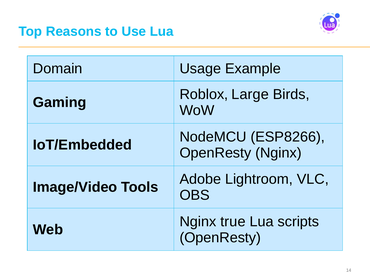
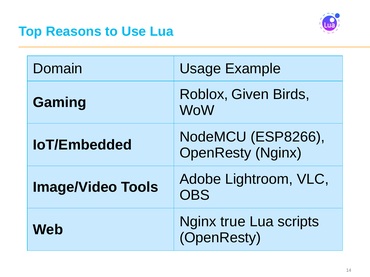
Large: Large -> Given (250, 95)
